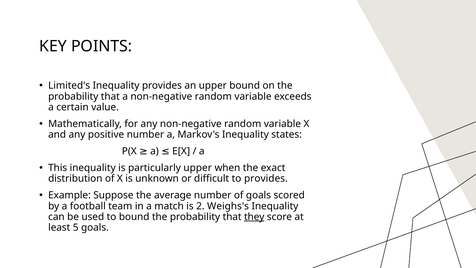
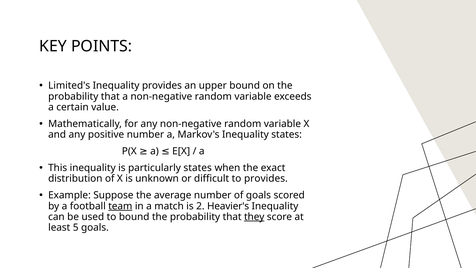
particularly upper: upper -> states (198, 168)
team underline: none -> present (120, 206)
Weighs's: Weighs's -> Heavier's (228, 206)
